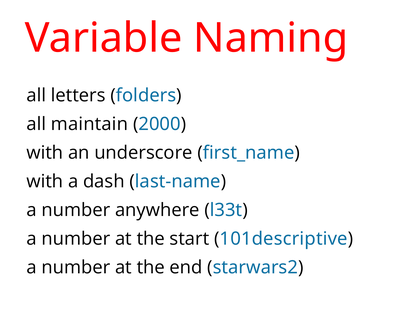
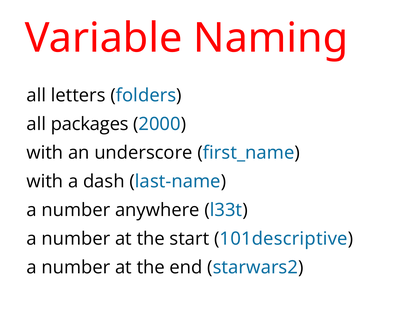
maintain: maintain -> packages (90, 124)
